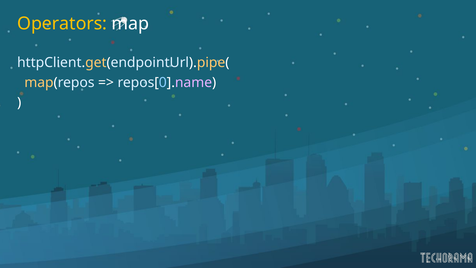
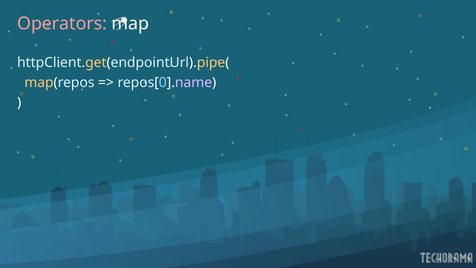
Operators colour: yellow -> pink (62, 23)
